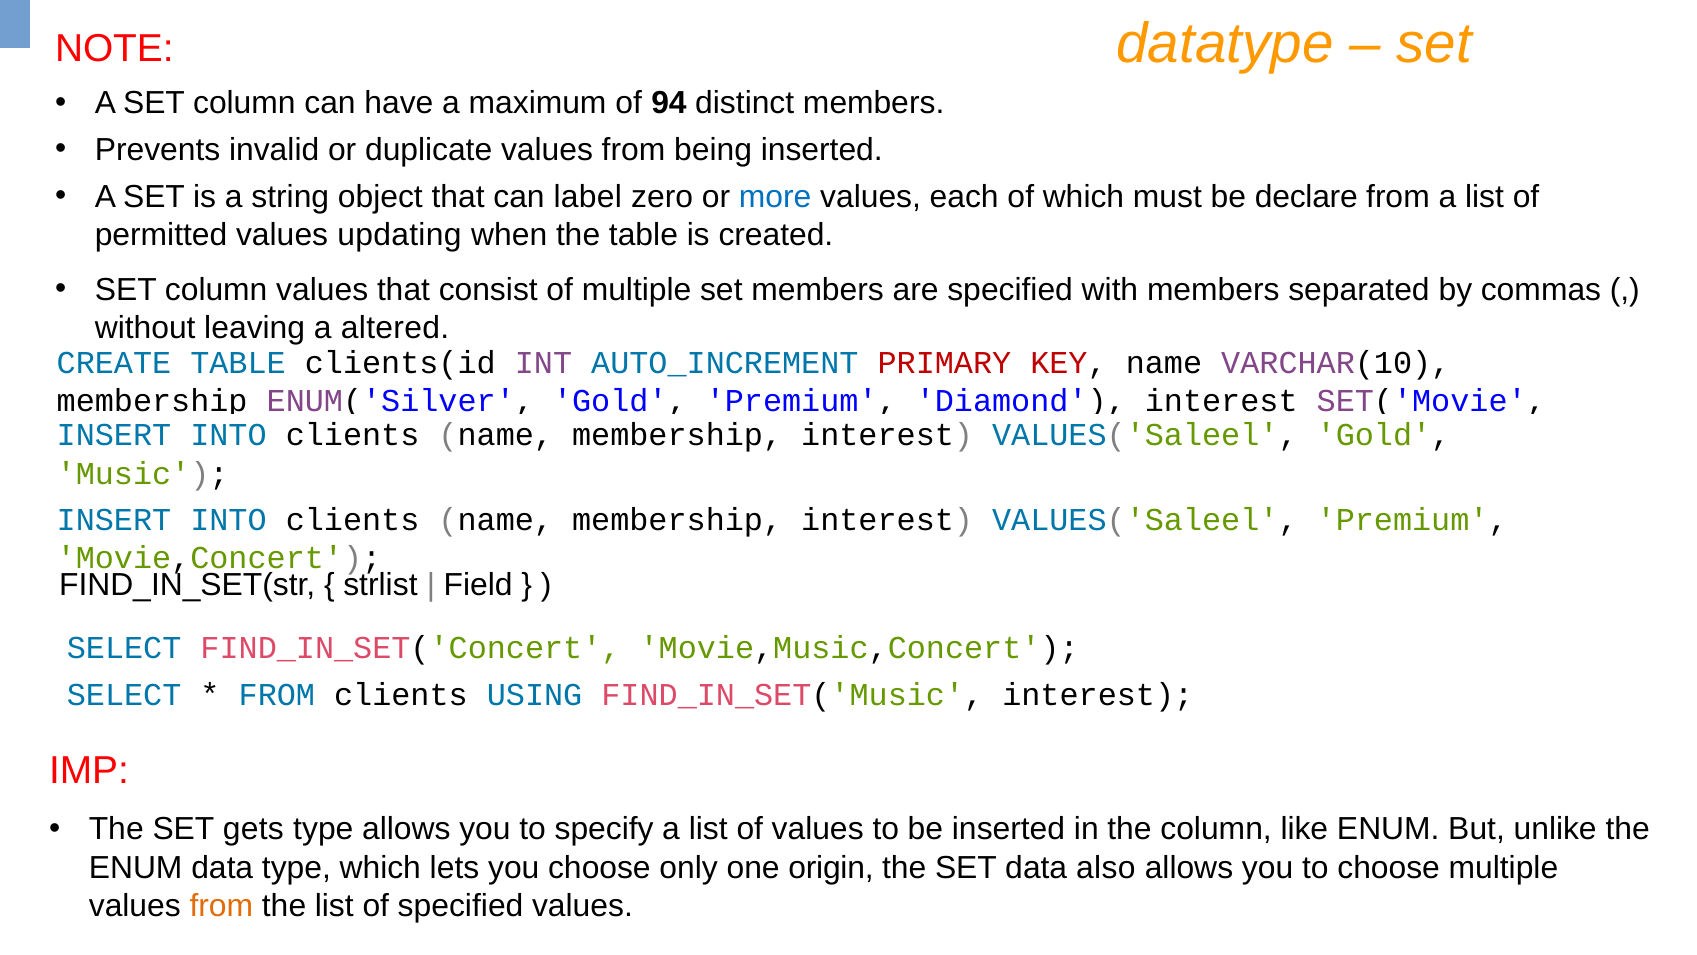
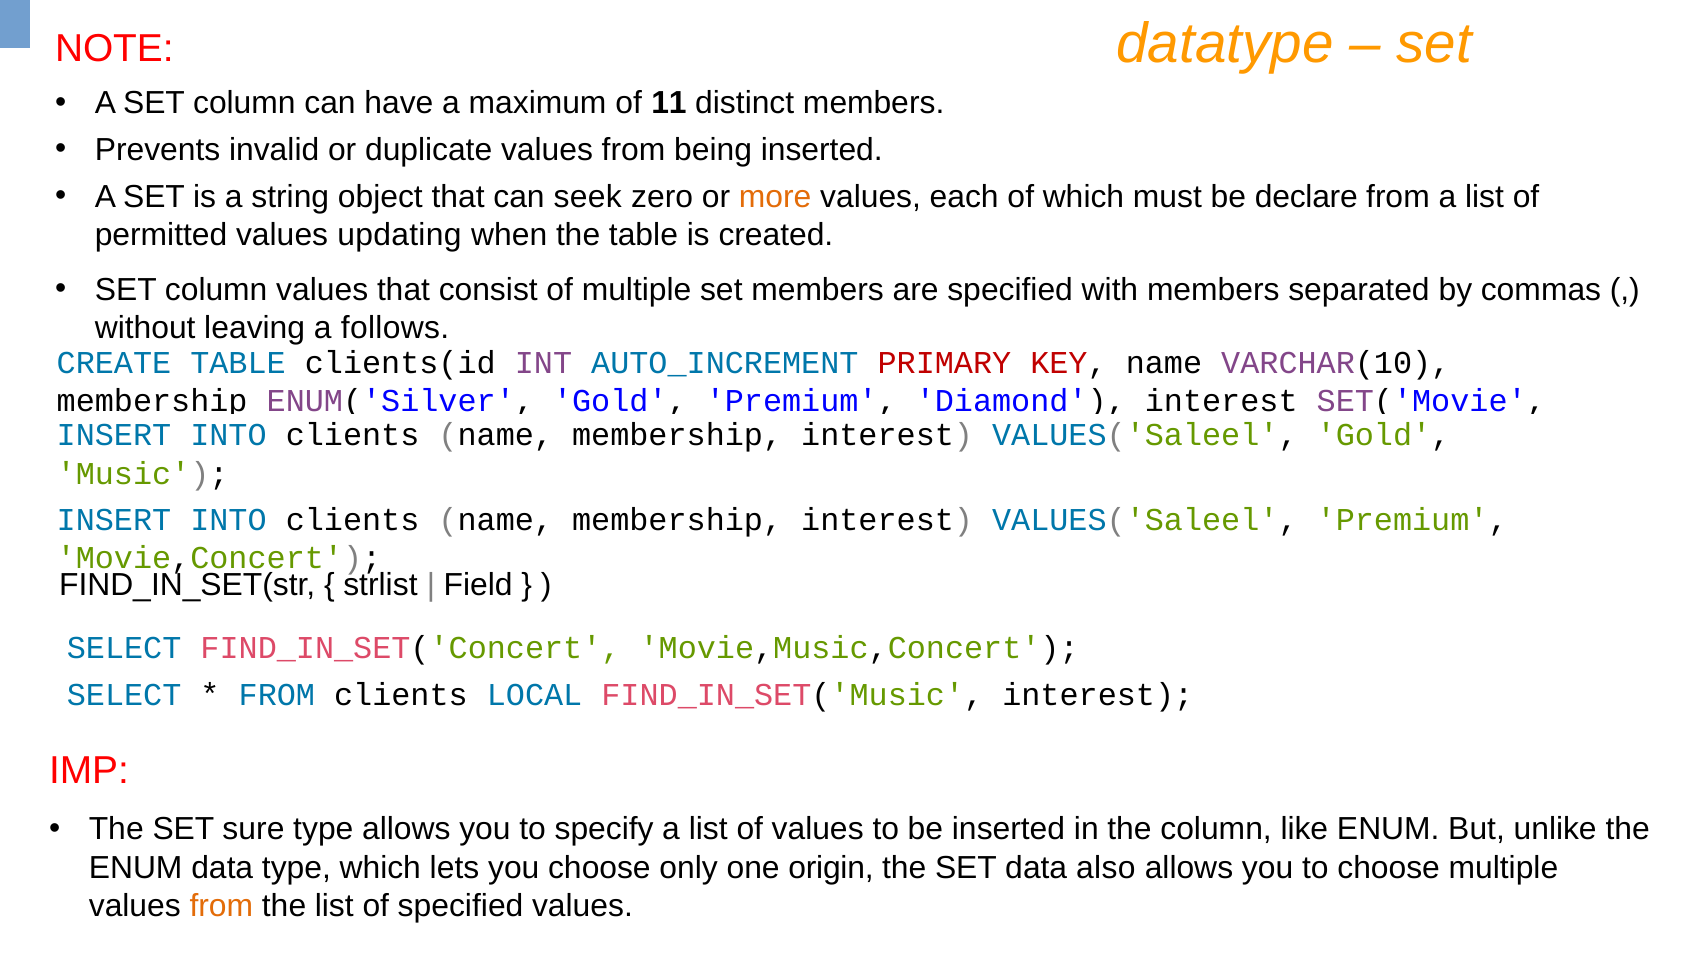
94: 94 -> 11 (669, 103)
label: label -> seek (588, 197)
more colour: blue -> orange (775, 197)
altered: altered -> follows (395, 328)
USING: USING -> LOCAL (535, 695)
gets: gets -> sure (253, 829)
